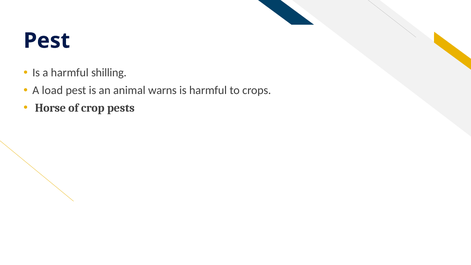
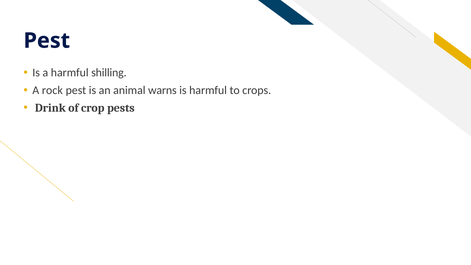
load: load -> rock (52, 90)
Horse: Horse -> Drink (50, 108)
